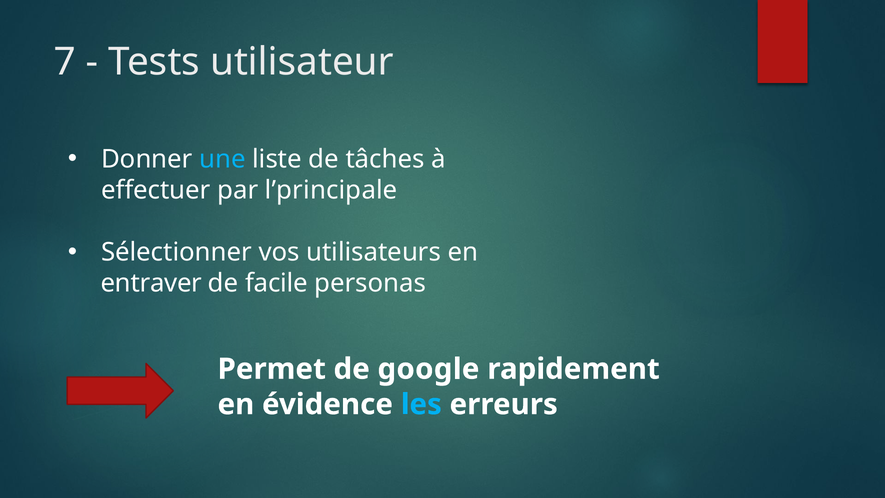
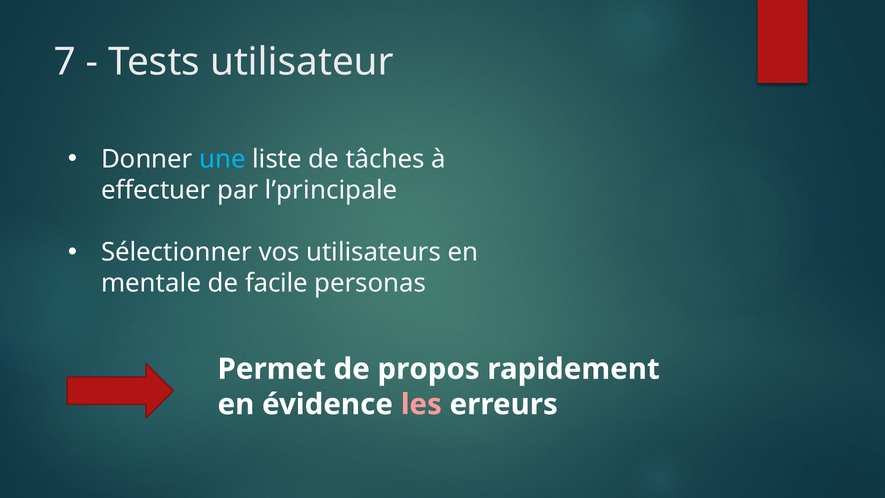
entraver: entraver -> mentale (151, 283)
google: google -> propos (429, 369)
les colour: light blue -> pink (421, 404)
